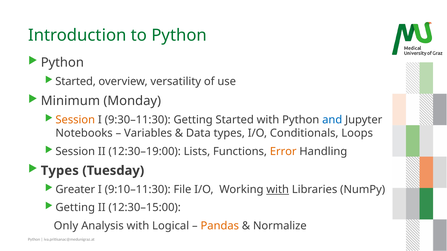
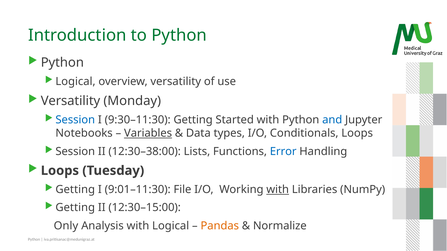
Started: Started -> Logical (75, 82)
Minimum: Minimum -> Versatility (70, 101)
Session colour: orange -> blue (75, 120)
Variables underline: none -> present (148, 134)
12:30–19:00: 12:30–19:00 -> 12:30–38:00 (145, 152)
Error colour: orange -> blue (283, 152)
Types: Types -> Loops (60, 171)
Greater: Greater -> Getting (75, 190)
9:10–11:30: 9:10–11:30 -> 9:01–11:30 (138, 190)
